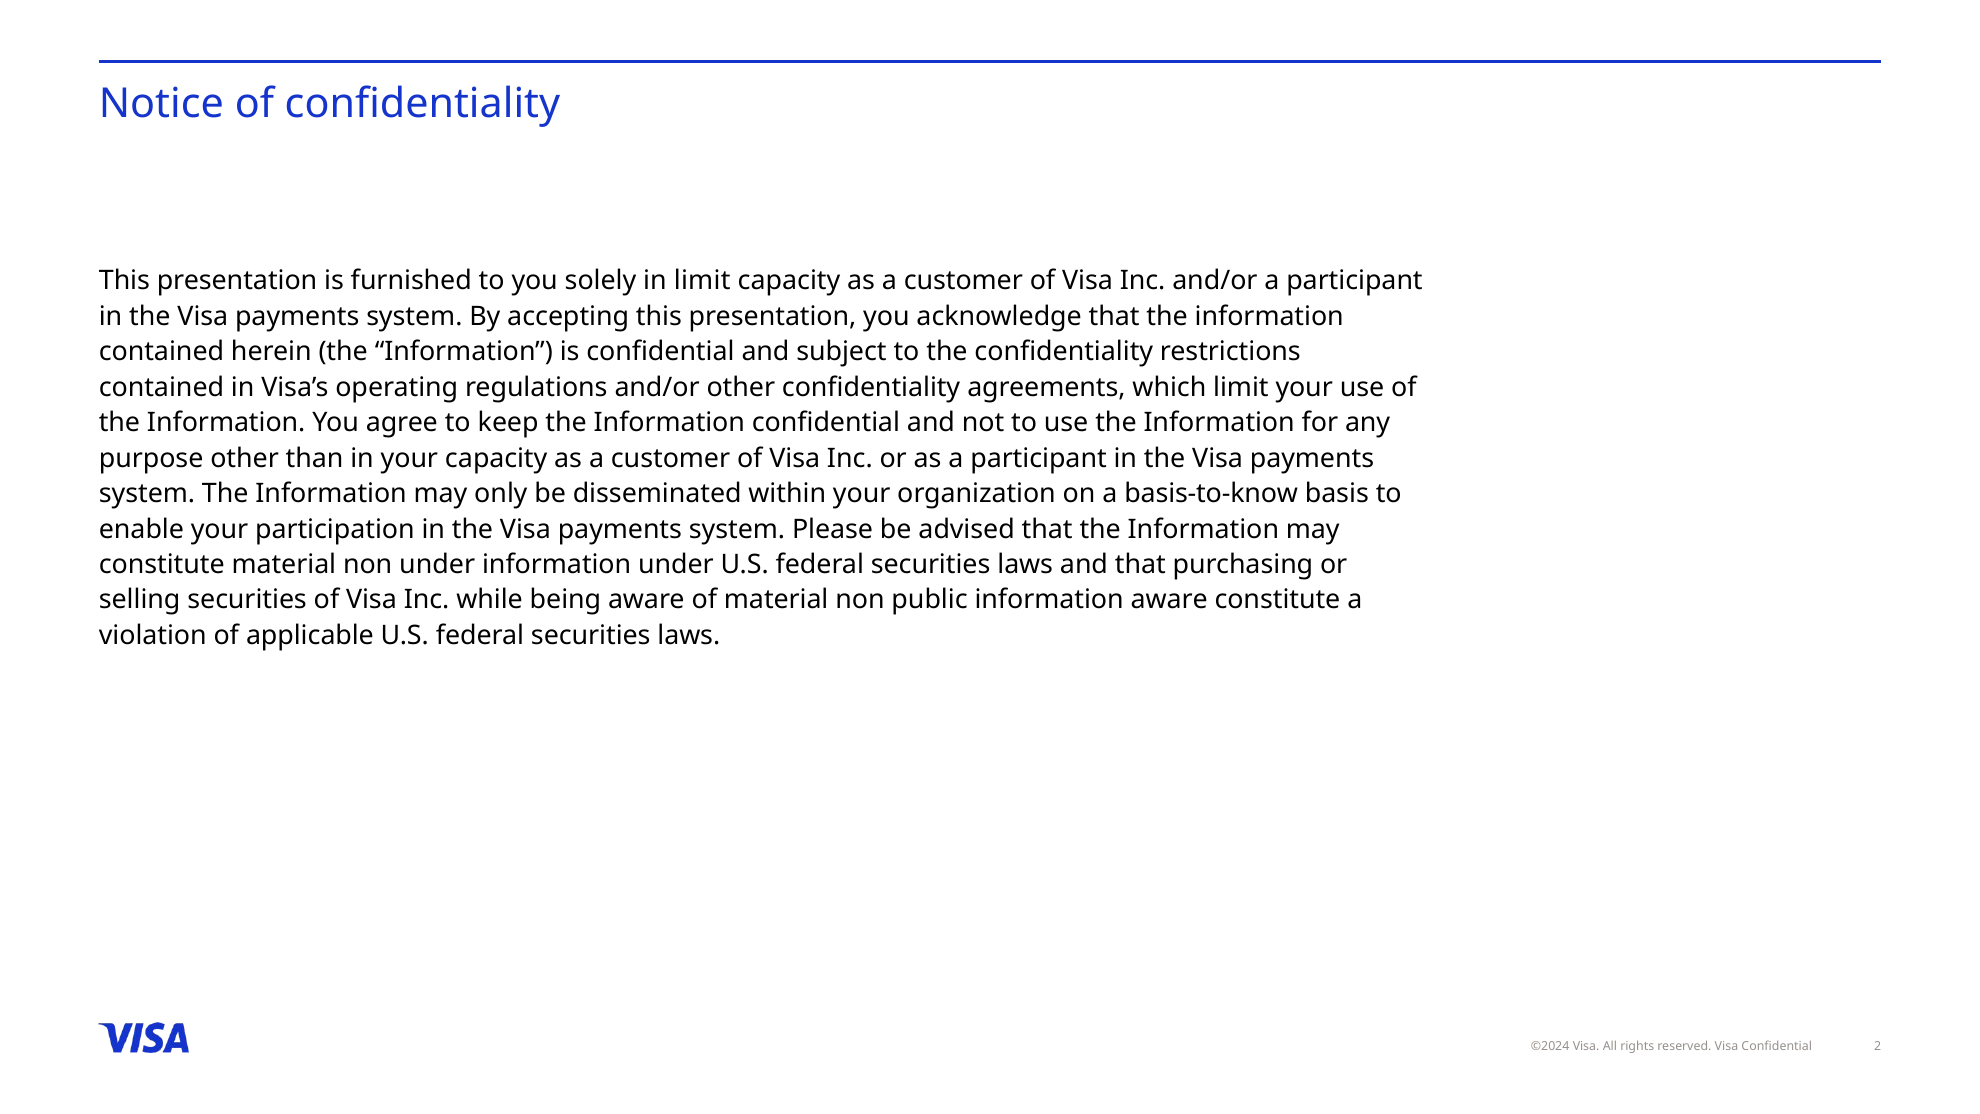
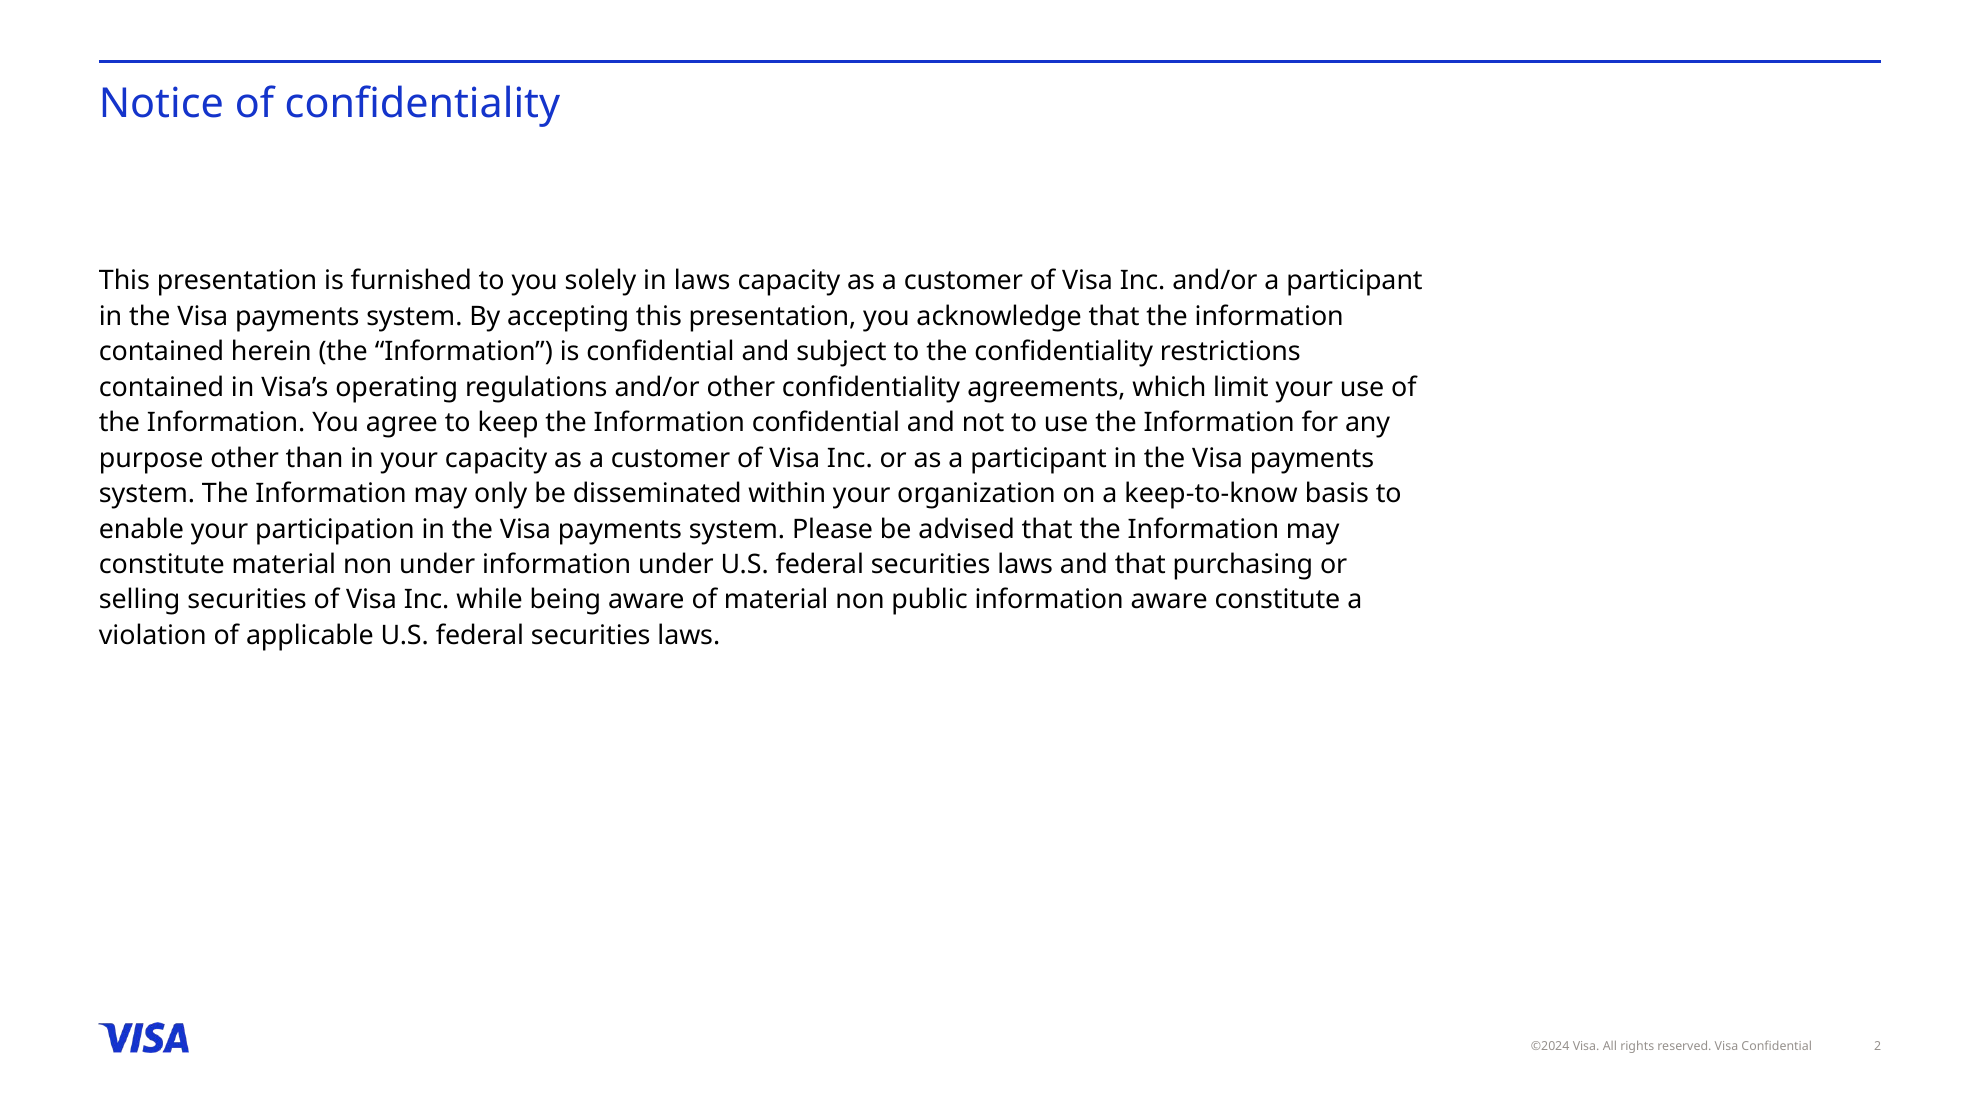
in limit: limit -> laws (702, 281)
basis-to-know: basis-to-know -> keep-to-know (1211, 494)
